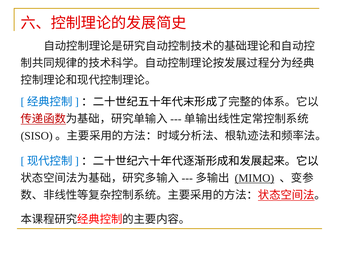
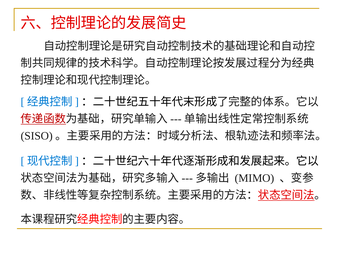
MIMO underline: present -> none (254, 178)
